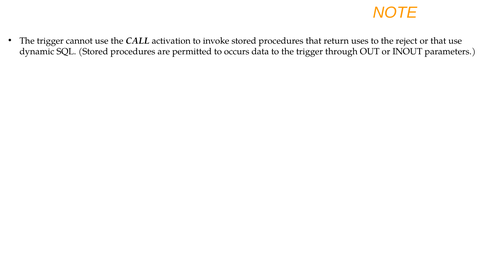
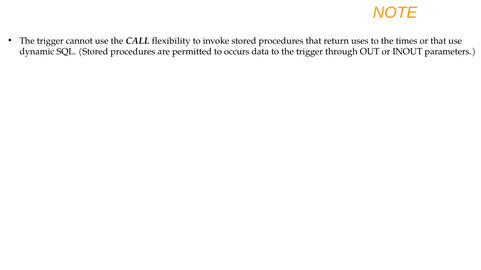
activation: activation -> flexibility (171, 41)
reject: reject -> times (407, 41)
